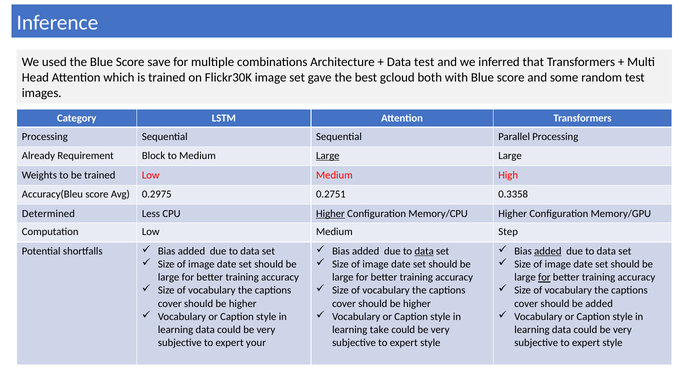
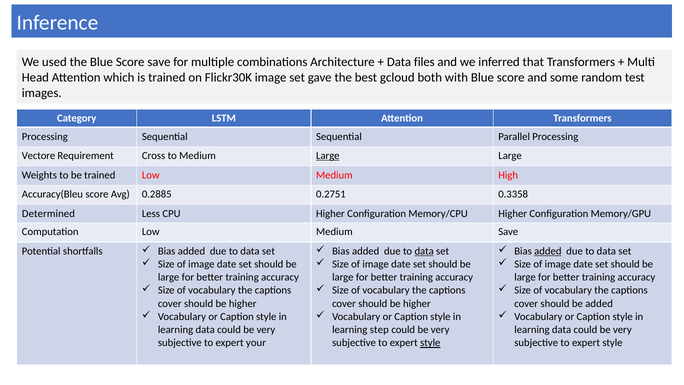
Data test: test -> files (424, 62)
Already: Already -> Vectore (38, 156)
Block: Block -> Cross (154, 156)
0.2975: 0.2975 -> 0.2885 (157, 194)
Higher underline: present -> none (330, 214)
Medium Step: Step -> Save (508, 232)
for underline: present -> none (544, 277)
take: take -> step (379, 330)
style underline: none -> present (430, 343)
